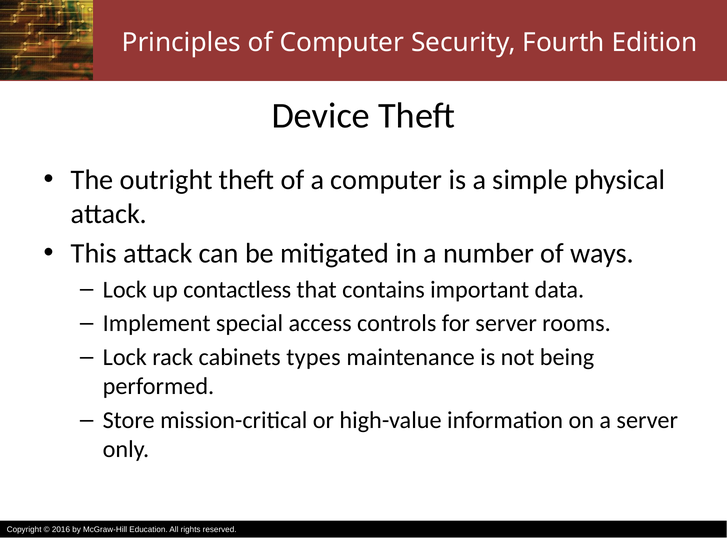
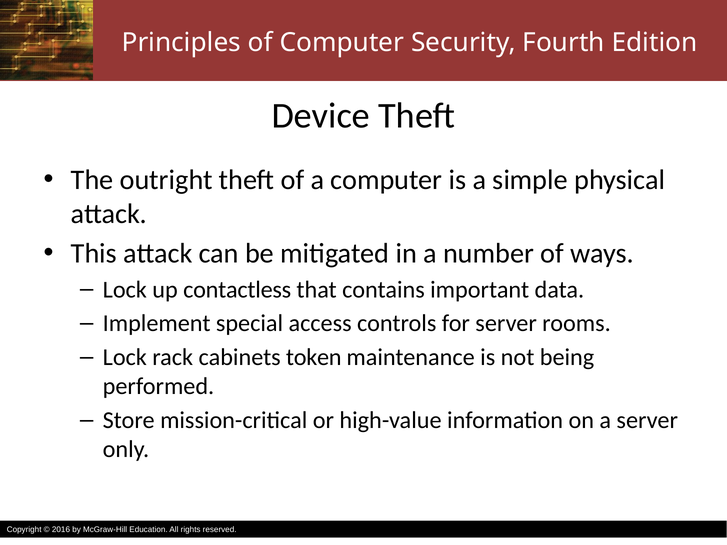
types: types -> token (314, 358)
